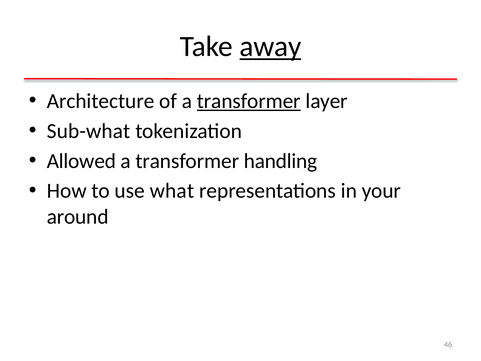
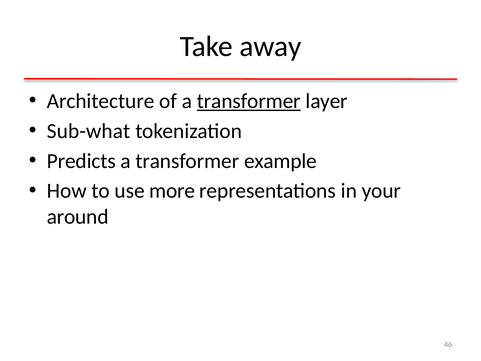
away underline: present -> none (270, 47)
Allowed: Allowed -> Predicts (81, 161)
handling: handling -> example (280, 161)
what: what -> more (172, 191)
